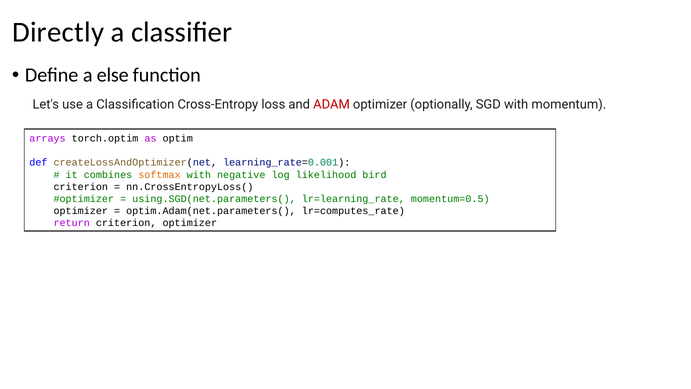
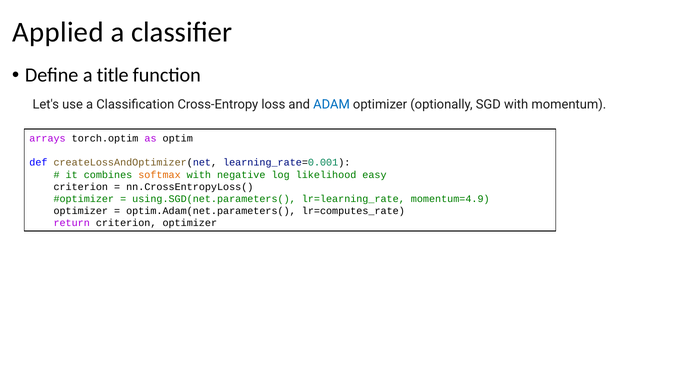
Directly: Directly -> Applied (58, 32)
else: else -> title (113, 75)
ADAM colour: red -> blue (332, 104)
bird: bird -> easy (374, 175)
momentum=0.5: momentum=0.5 -> momentum=4.9 (450, 199)
